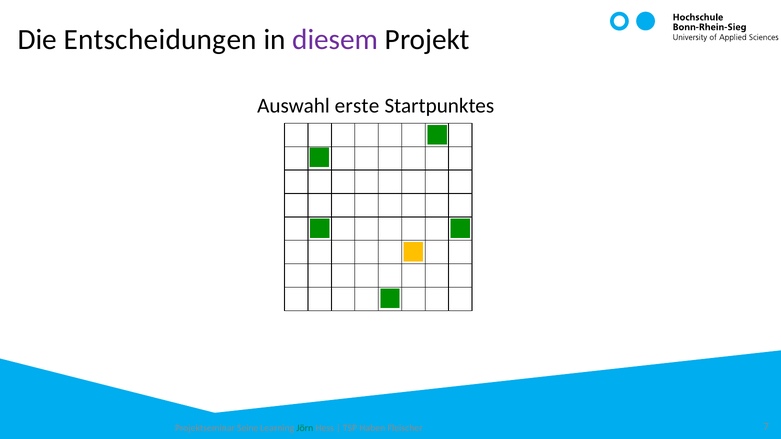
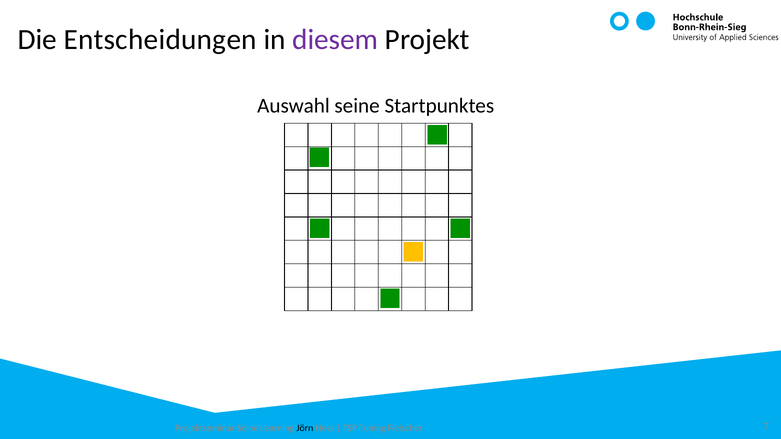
Auswahl erste: erste -> seine (357, 106)
Jörn colour: green -> black (305, 428)
Haben: Haben -> Tuning (372, 428)
